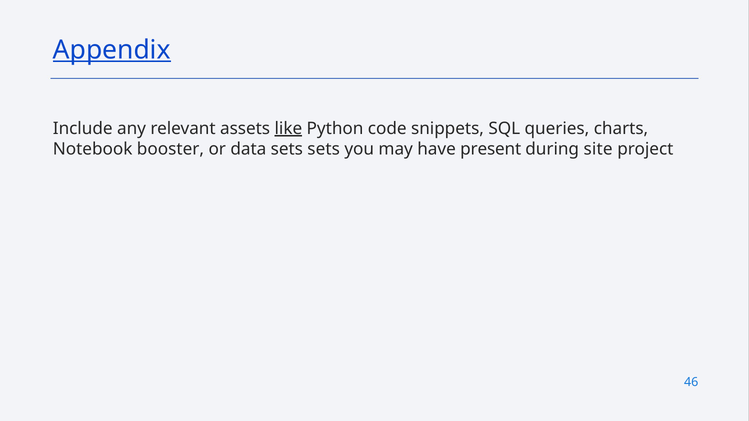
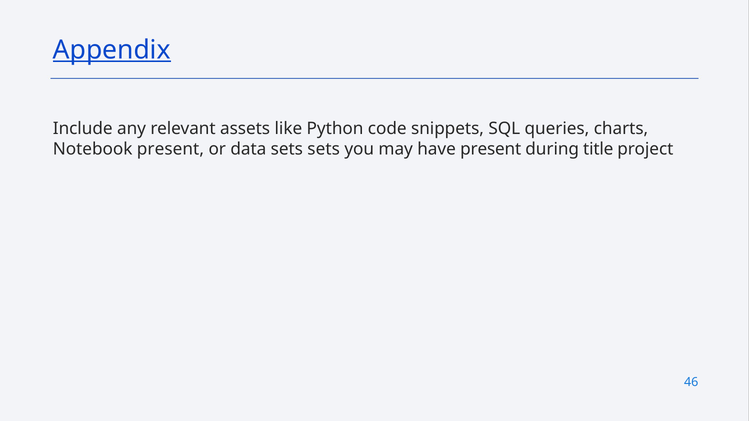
like underline: present -> none (288, 128)
Notebook booster: booster -> present (170, 149)
site: site -> title (598, 149)
